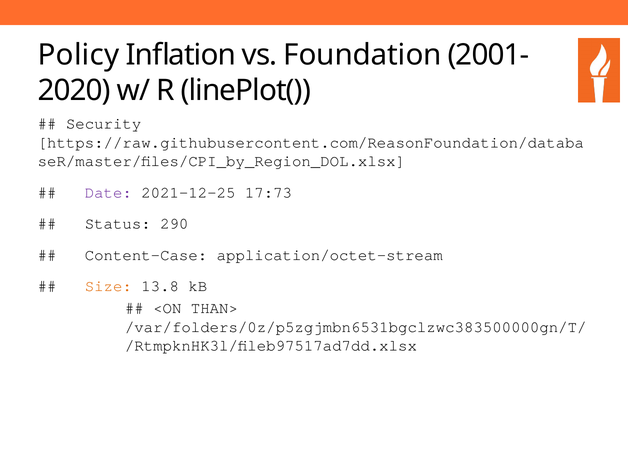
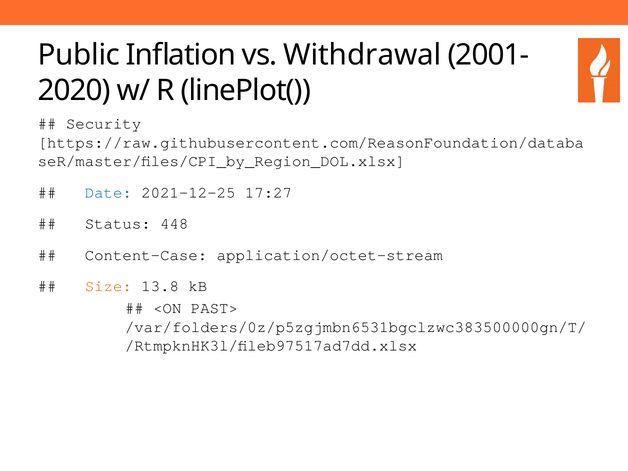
Policy: Policy -> Public (79, 55)
Foundation: Foundation -> Withdrawal (362, 55)
Date colour: purple -> blue (108, 192)
17:73: 17:73 -> 17:27 (268, 192)
290: 290 -> 448 (174, 224)
THAN>: THAN> -> PAST> (214, 308)
